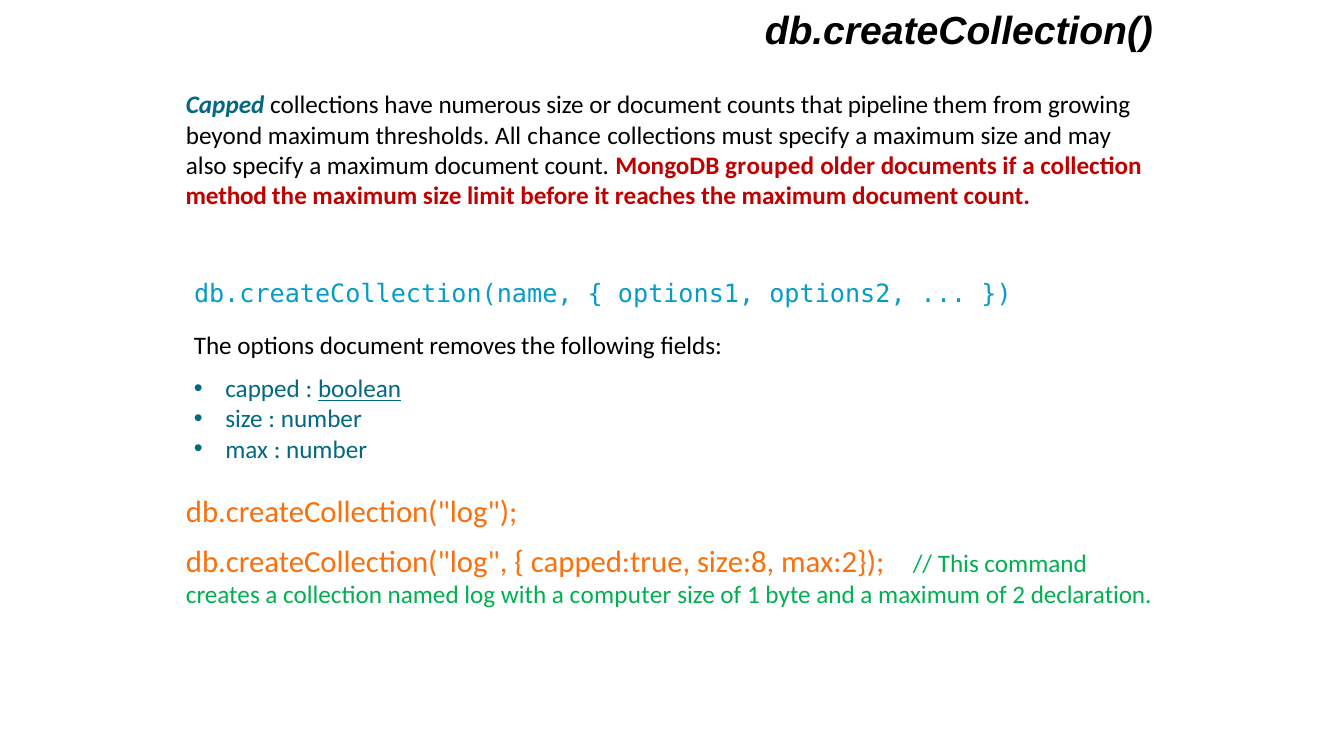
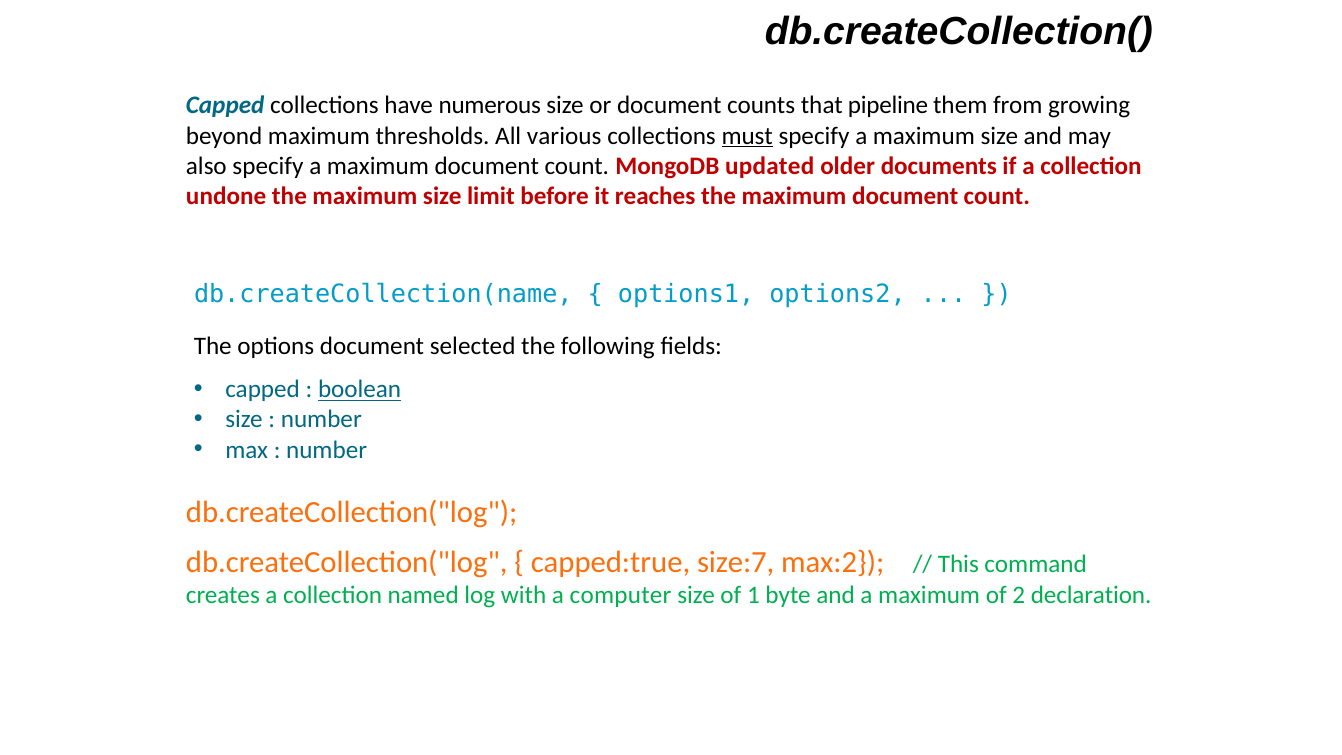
chance: chance -> various (564, 136)
must underline: none -> present (747, 136)
grouped: grouped -> updated (770, 166)
method: method -> undone (226, 196)
removes: removes -> selected (473, 346)
size:8: size:8 -> size:7 (736, 562)
